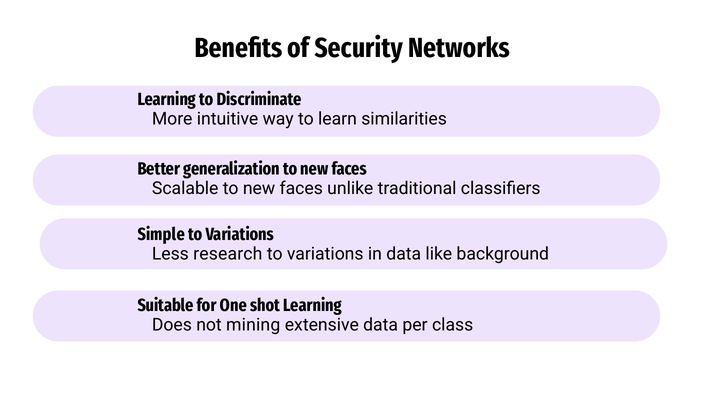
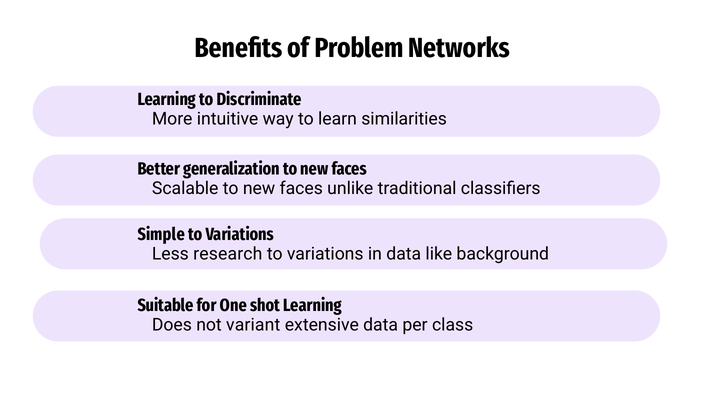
Security: Security -> Problem (359, 48)
mining: mining -> variant (253, 325)
